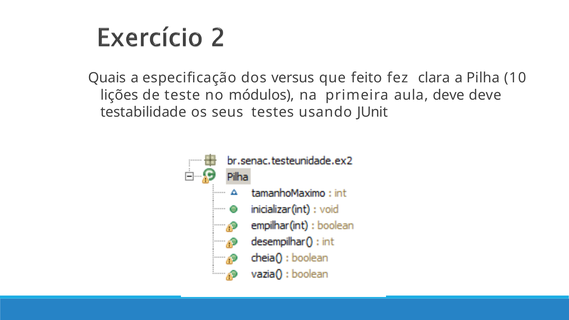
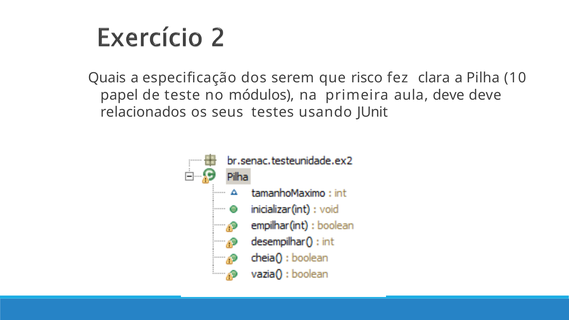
versus: versus -> serem (293, 78)
feito: feito -> risco (367, 78)
lições: lições -> papel (119, 95)
testabilidade: testabilidade -> relacionados (143, 112)
